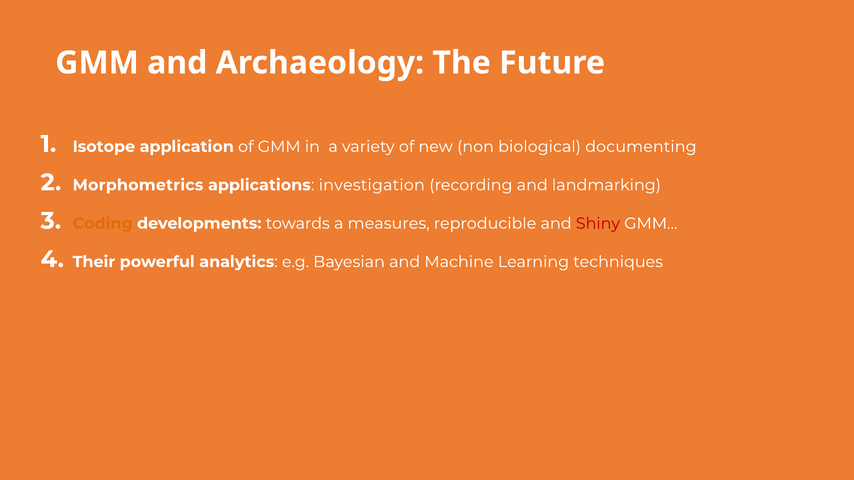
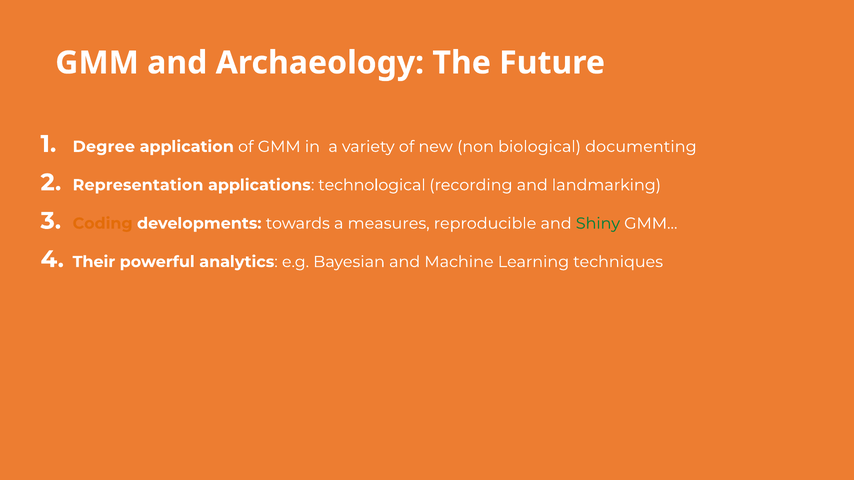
Isotope: Isotope -> Degree (104, 147)
Morphometrics: Morphometrics -> Representation (138, 185)
investigation: investigation -> technological (372, 185)
Shiny colour: red -> green (598, 224)
